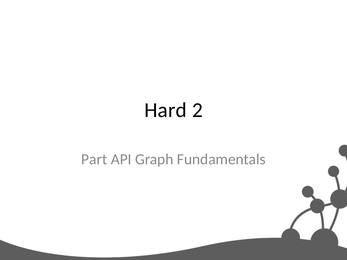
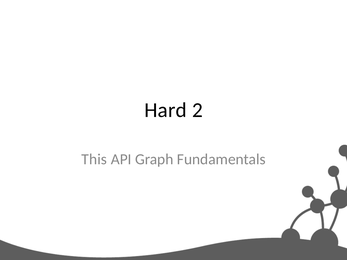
Part: Part -> This (94, 160)
